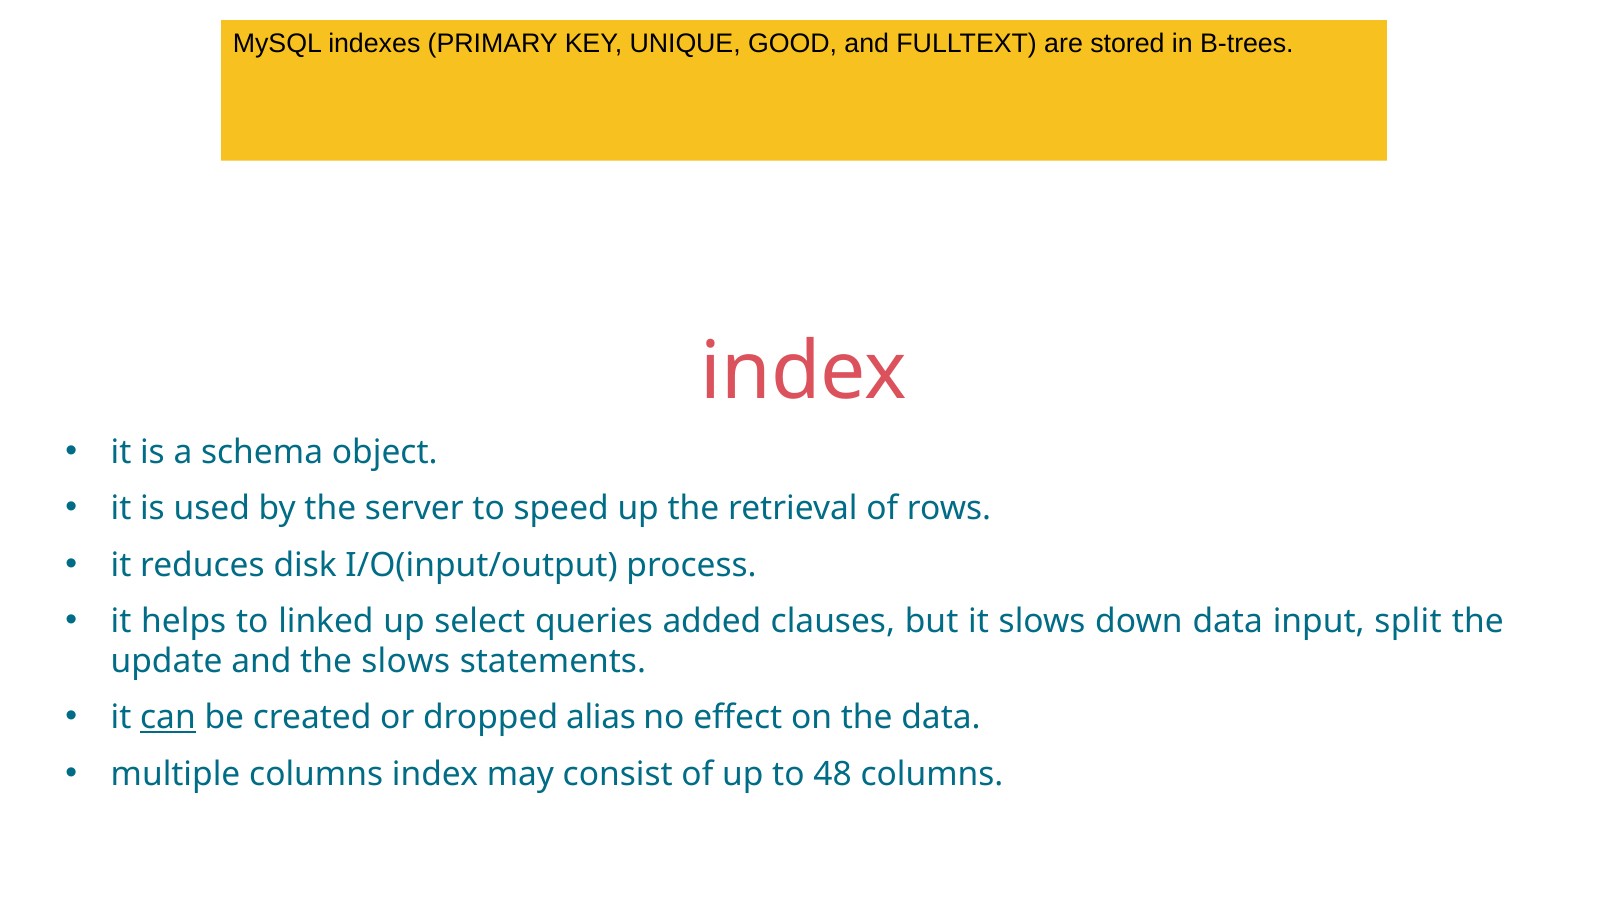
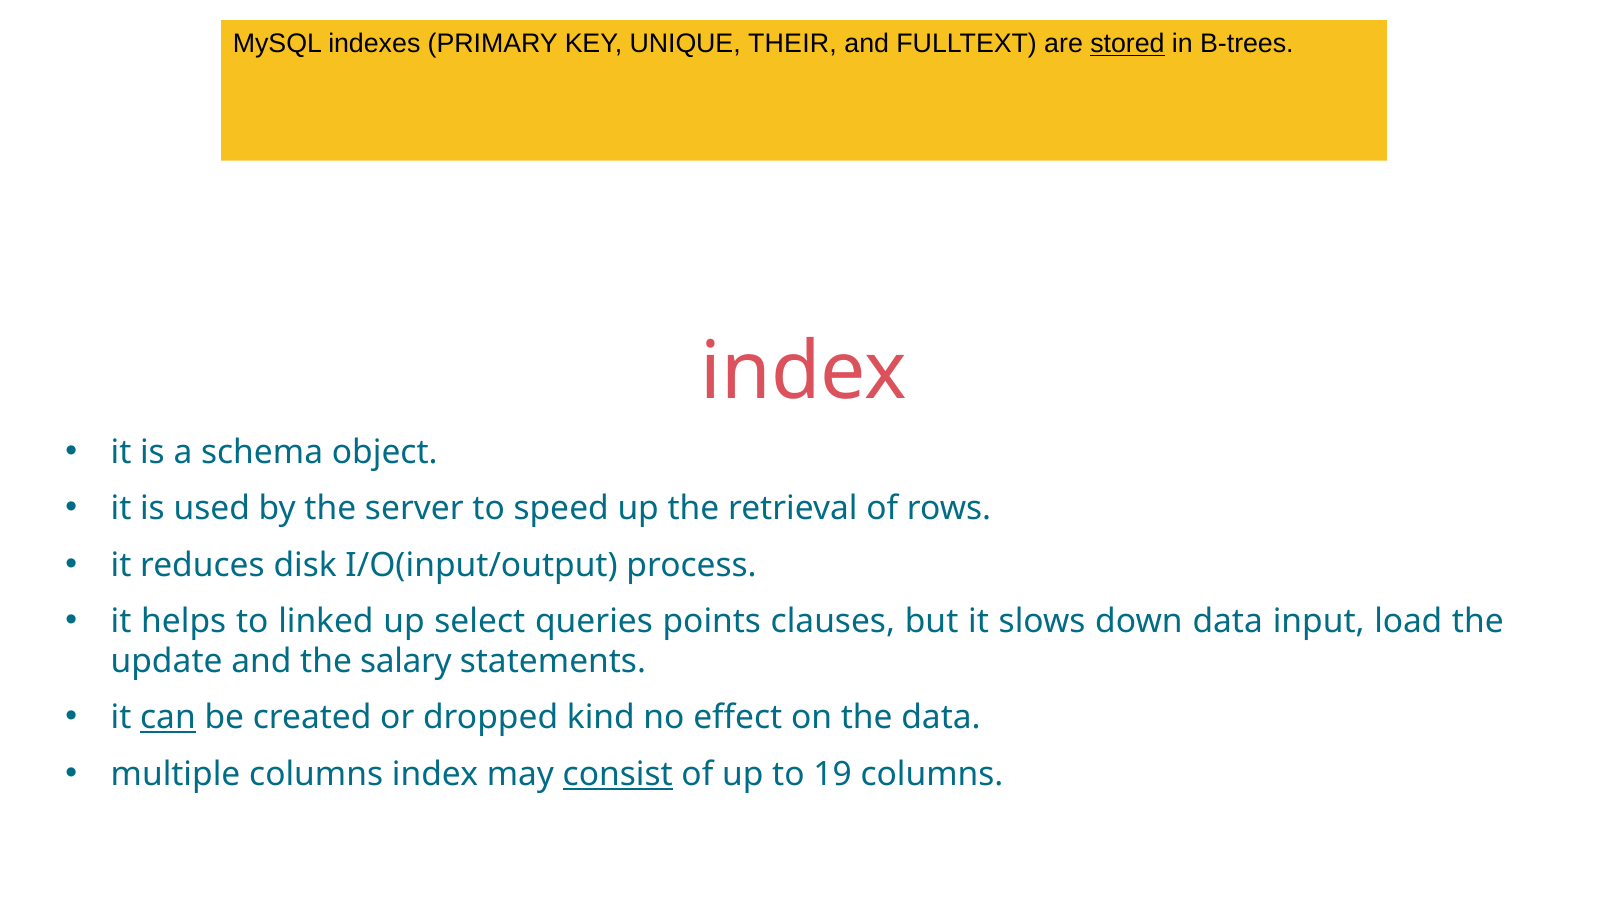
GOOD: GOOD -> THEIR (792, 44)
stored underline: none -> present (1127, 44)
added: added -> points (712, 621)
split: split -> load (1408, 621)
the slows: slows -> salary (406, 661)
alias: alias -> kind (601, 717)
consist underline: none -> present (618, 774)
48: 48 -> 19 (833, 774)
